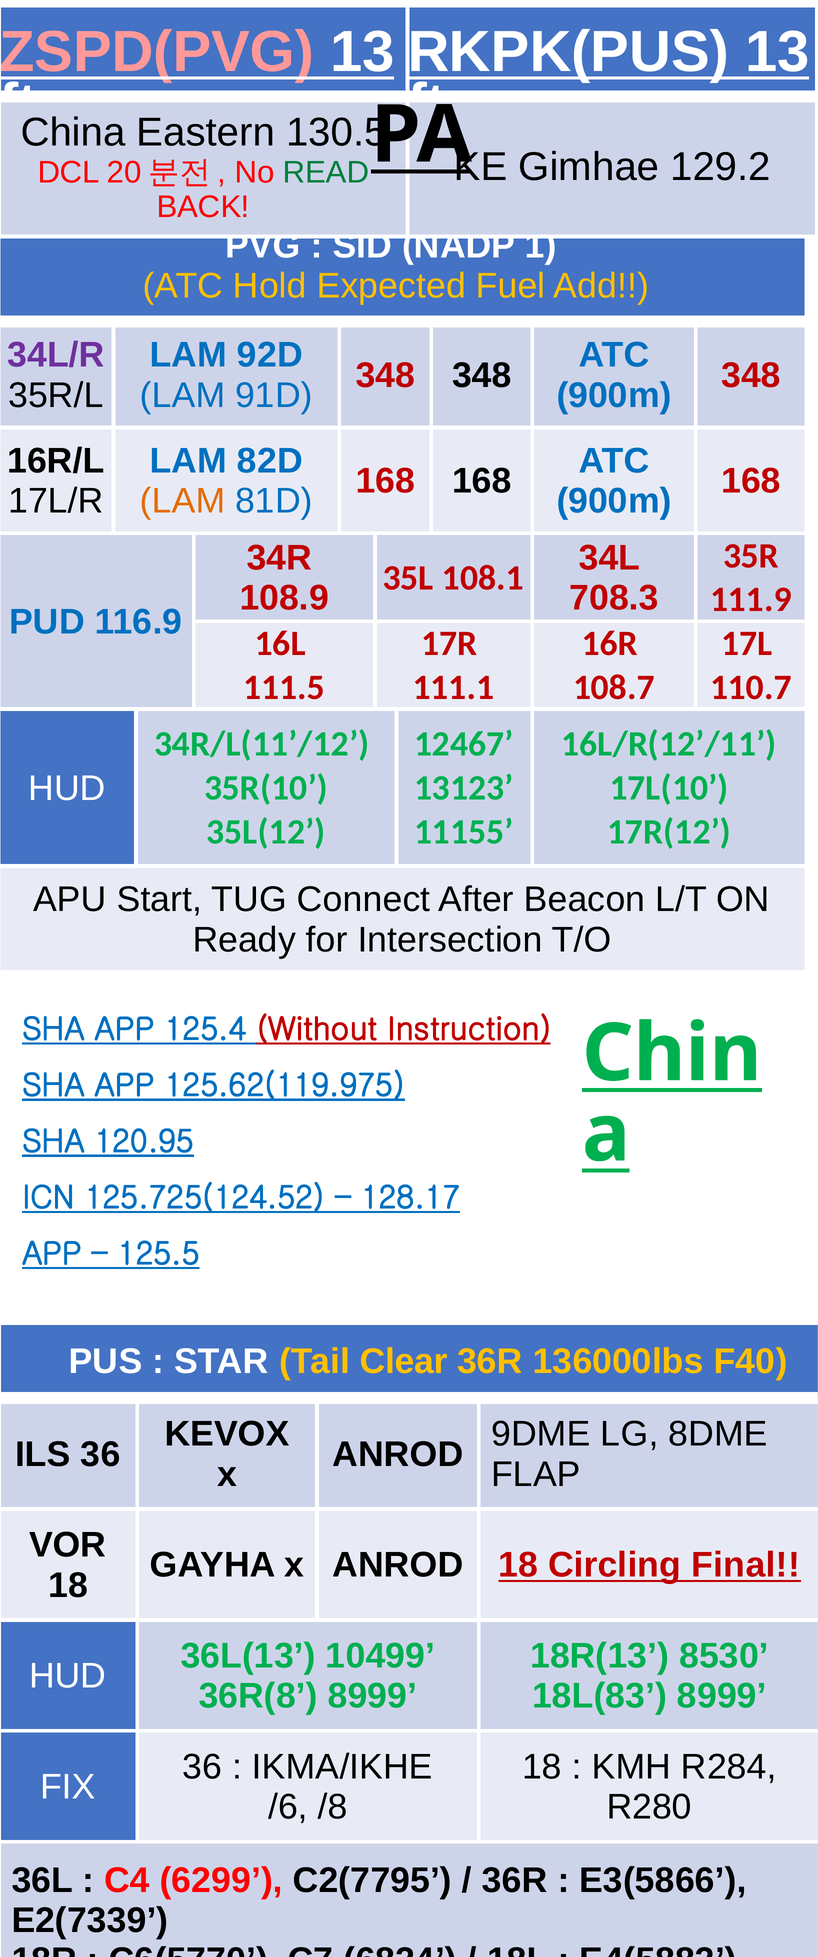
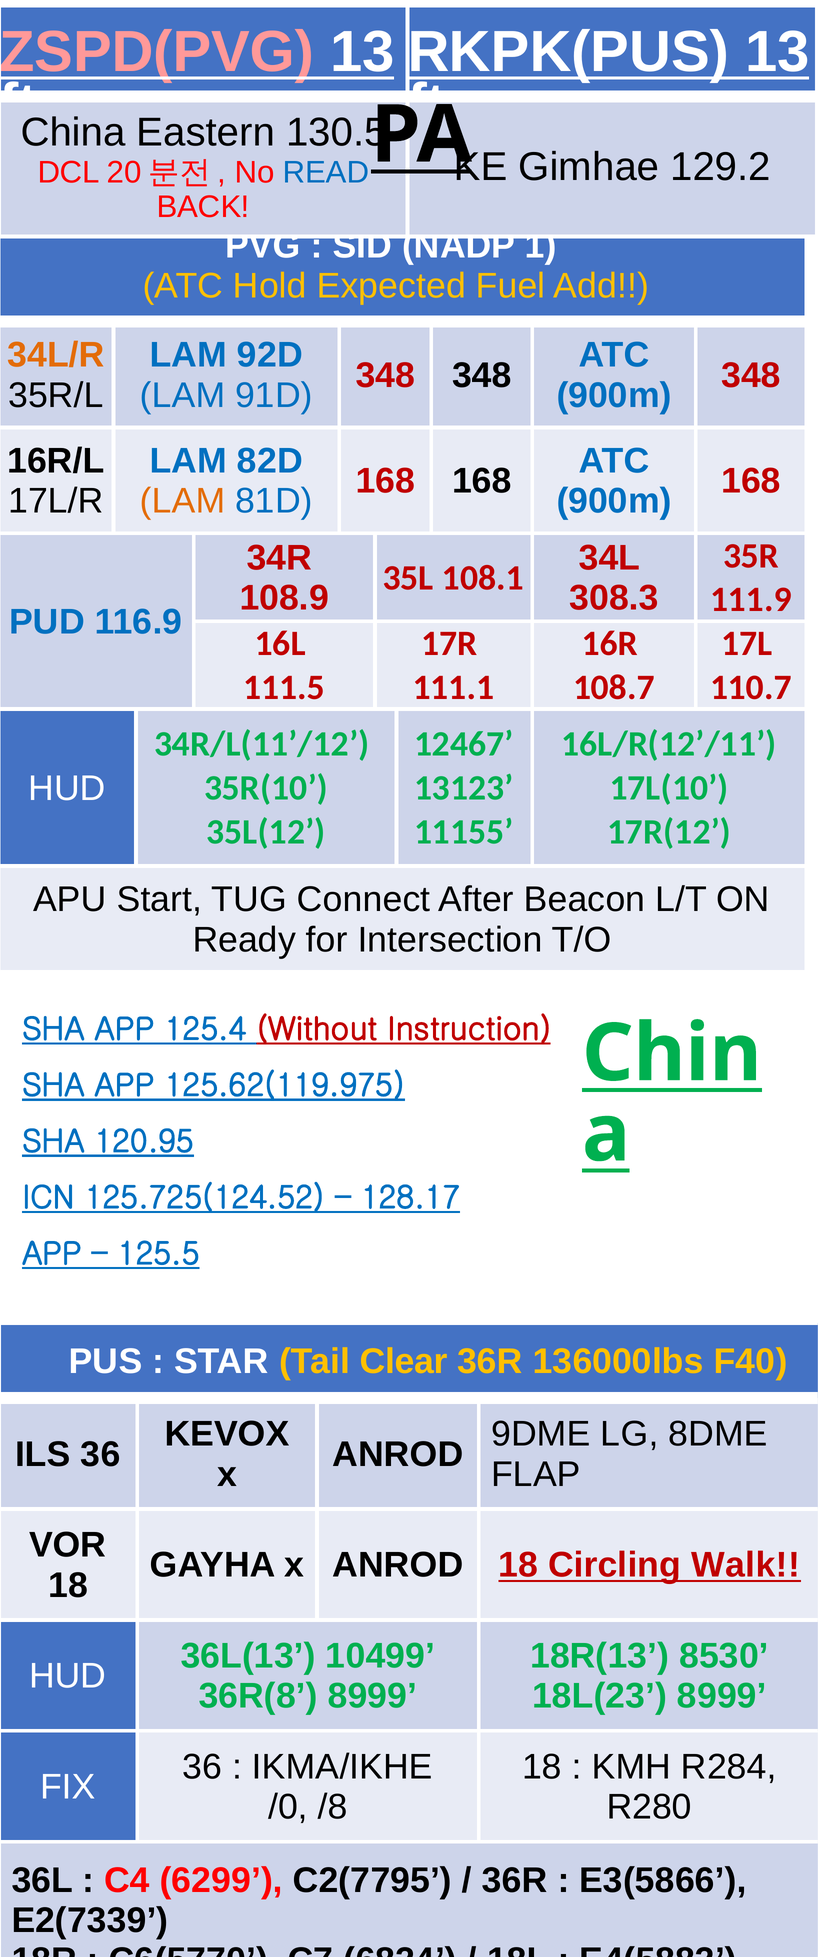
READ colour: green -> blue (326, 172)
34L/R colour: purple -> orange (56, 355)
708.3: 708.3 -> 308.3 (614, 598)
Final: Final -> Walk (746, 1565)
18L(83: 18L(83 -> 18L(23 (600, 1696)
/6: /6 -> /0 (288, 1807)
